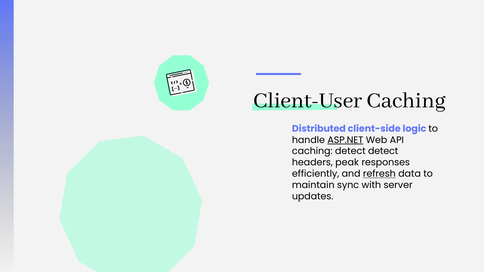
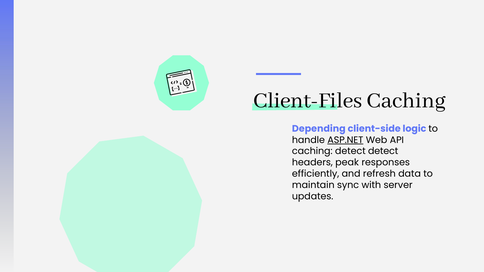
Client-User: Client-User -> Client-Files (308, 100)
Distributed: Distributed -> Depending (319, 129)
refresh underline: present -> none (379, 174)
